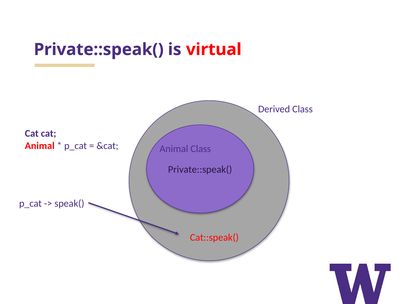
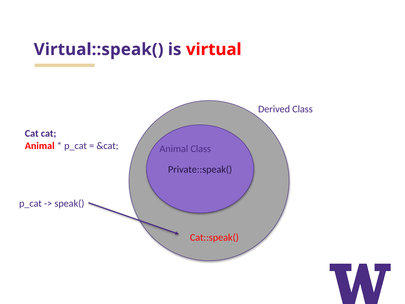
Private::speak(: Private::speak( -> Virtual::speak( (99, 49)
